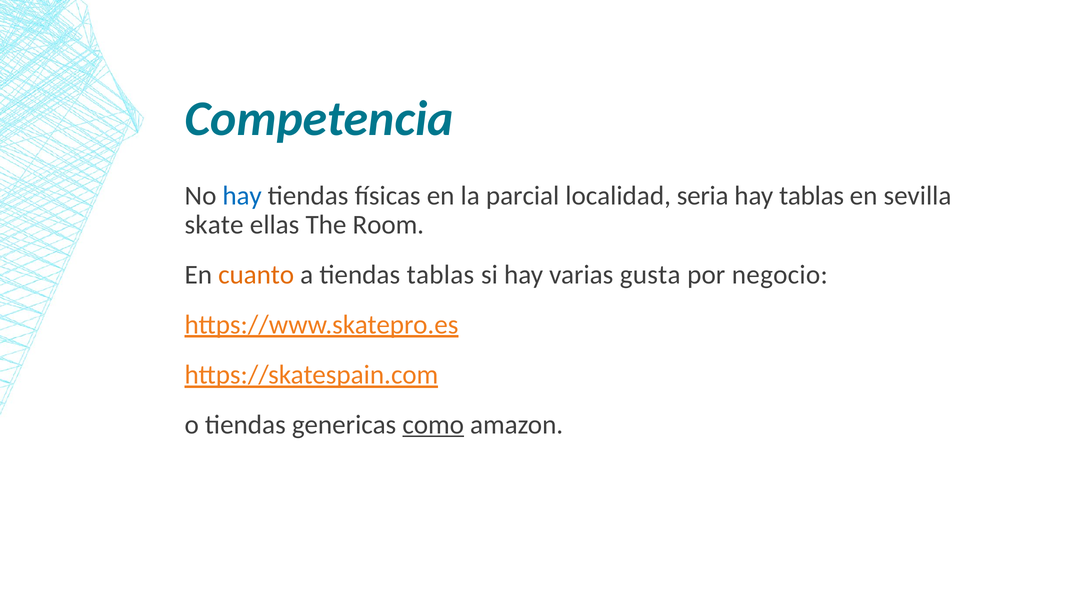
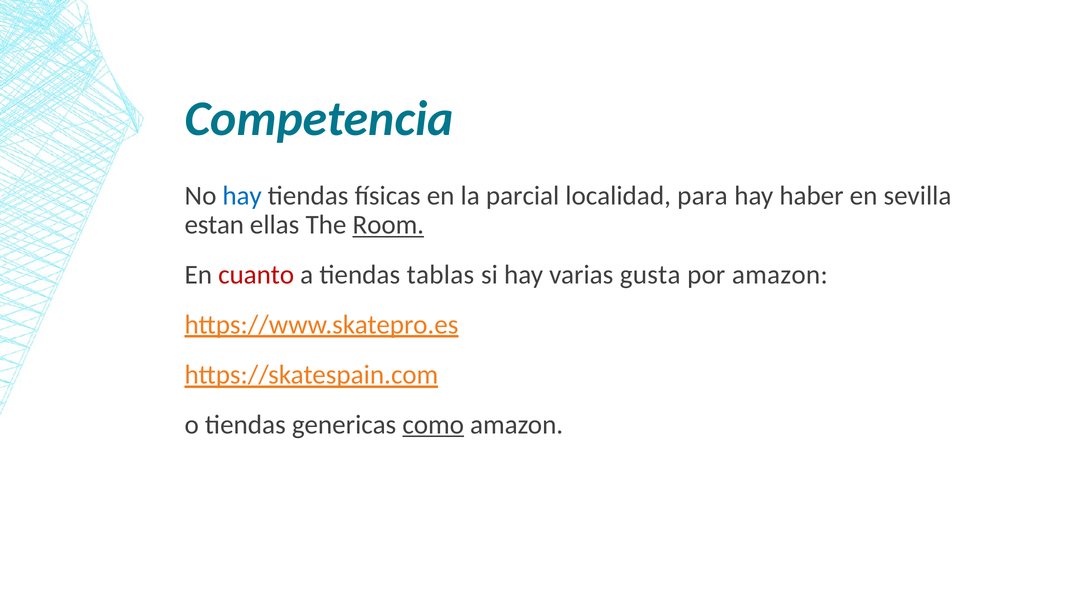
seria: seria -> para (702, 196)
hay tablas: tablas -> haber (812, 196)
skate: skate -> estan (214, 225)
Room underline: none -> present (388, 225)
cuanto colour: orange -> red (256, 275)
por negocio: negocio -> amazon (780, 275)
